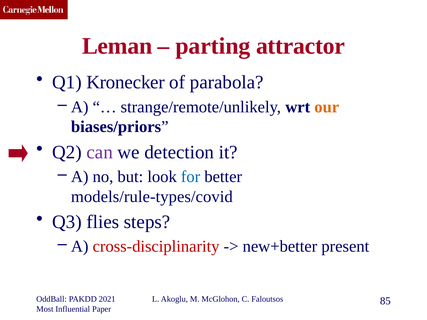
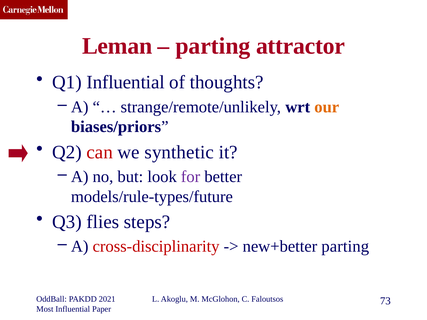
Q1 Kronecker: Kronecker -> Influential (126, 82)
parabola: parabola -> thoughts (227, 82)
can colour: purple -> red (100, 152)
detection: detection -> synthetic (179, 152)
for colour: blue -> purple (191, 177)
models/rule-types/covid: models/rule-types/covid -> models/rule-types/future (152, 197)
new+better present: present -> parting (345, 247)
85: 85 -> 73 (385, 301)
